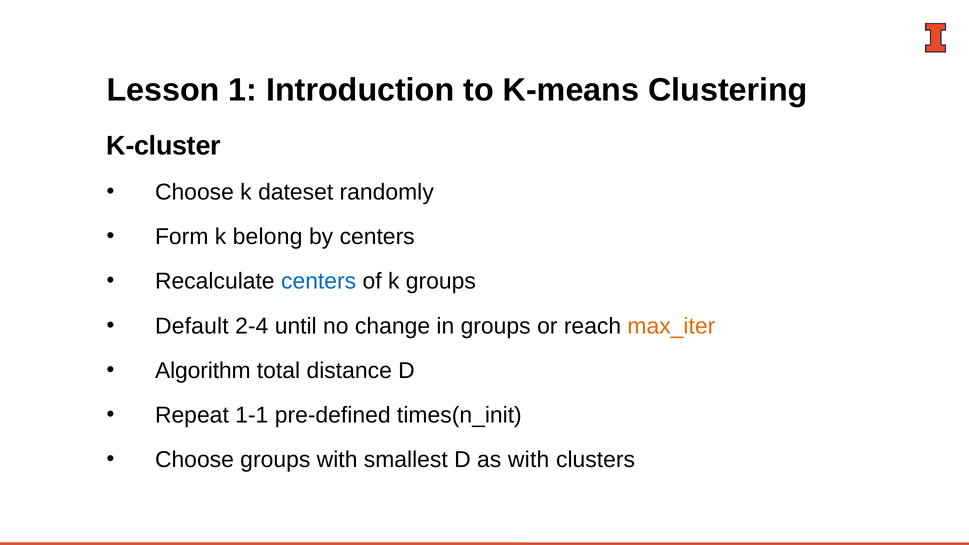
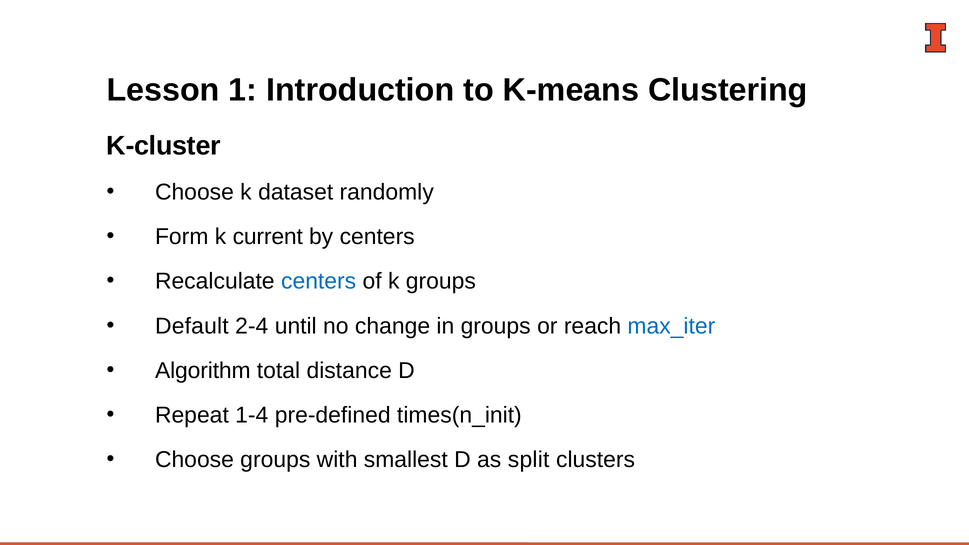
dateset: dateset -> dataset (296, 192)
belong: belong -> current (268, 237)
max_iter colour: orange -> blue (671, 326)
1-1: 1-1 -> 1-4 (252, 415)
as with: with -> split (529, 460)
